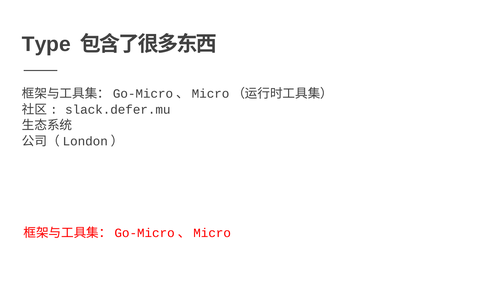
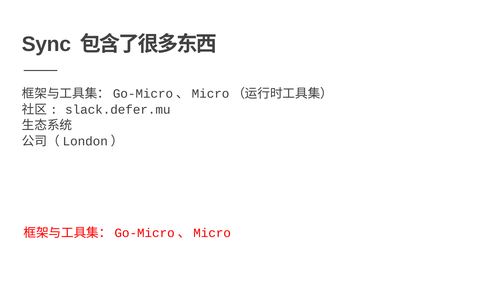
Type: Type -> Sync (46, 44)
